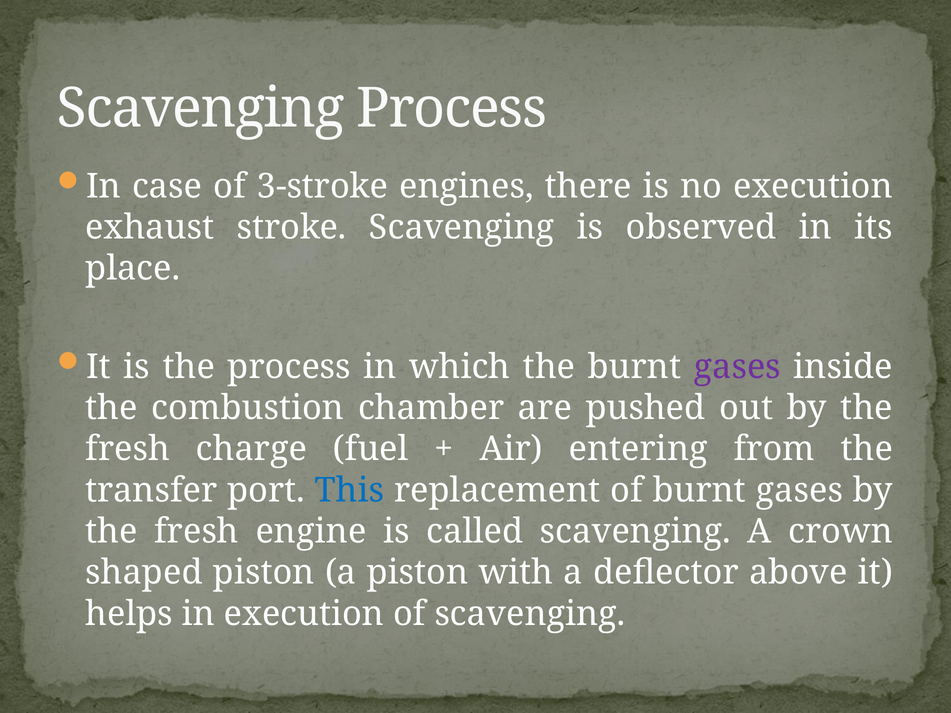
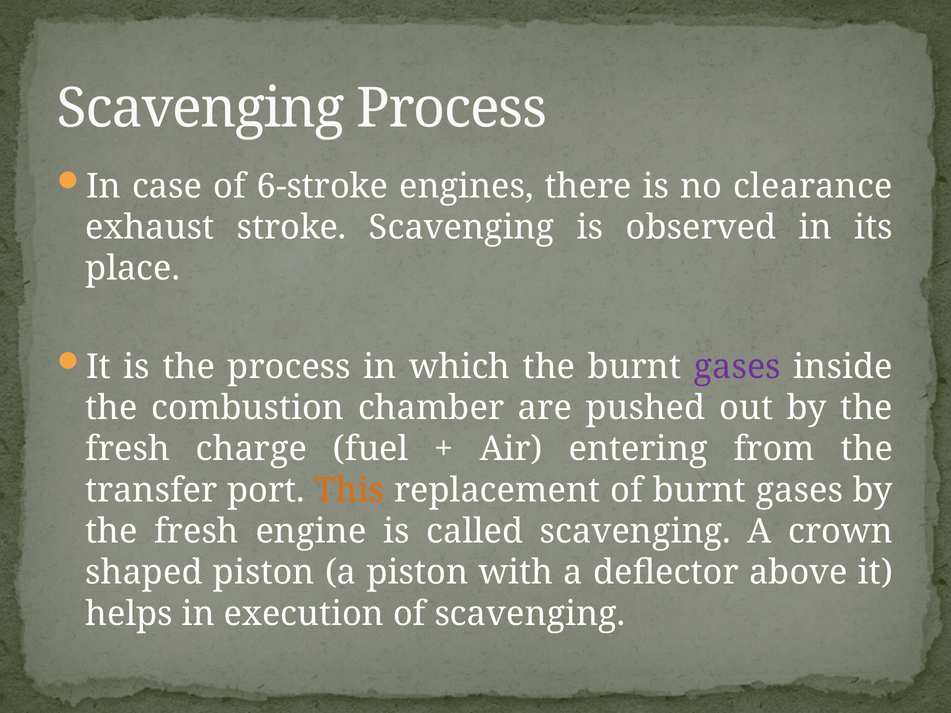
3-stroke: 3-stroke -> 6-stroke (323, 186)
no execution: execution -> clearance (813, 186)
This colour: blue -> orange (350, 490)
